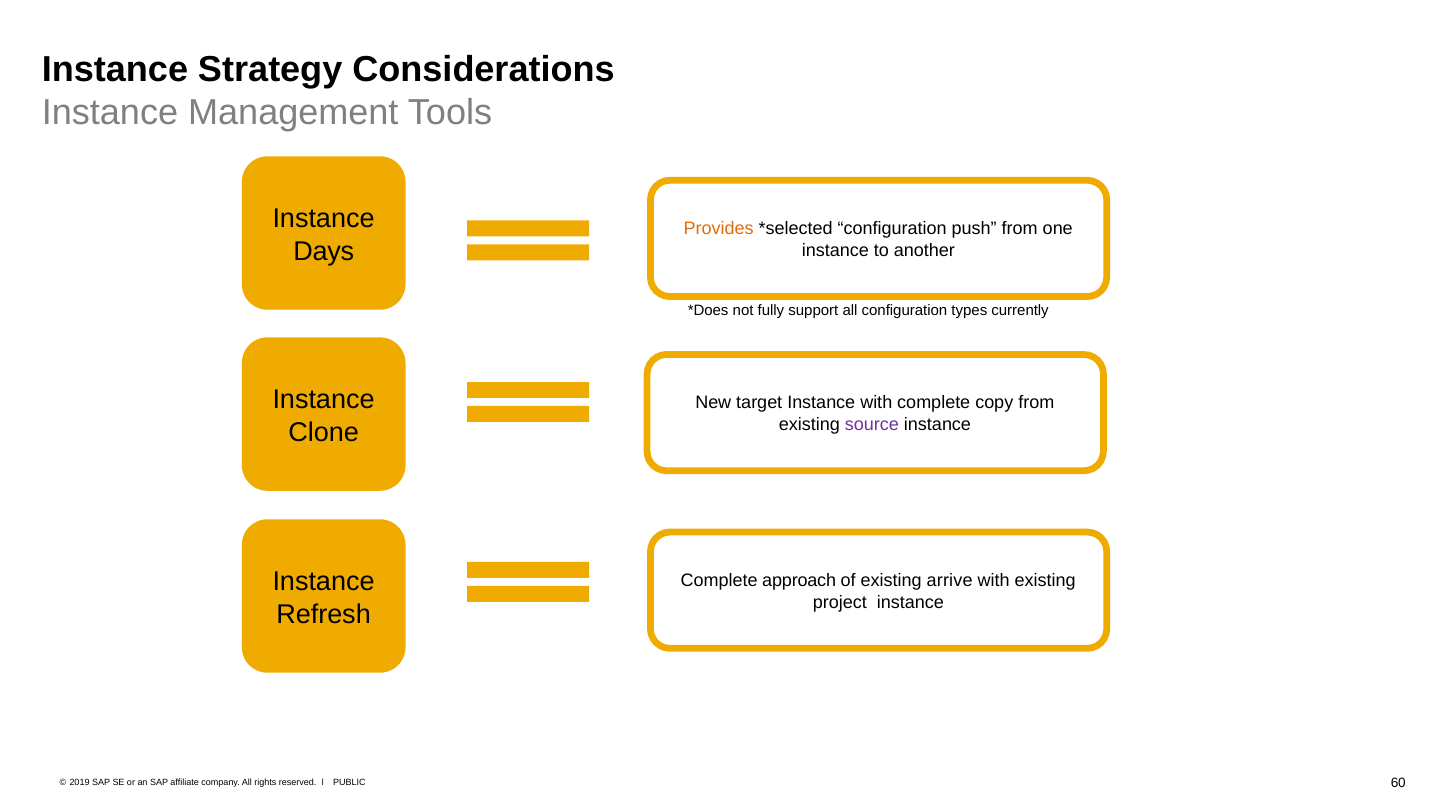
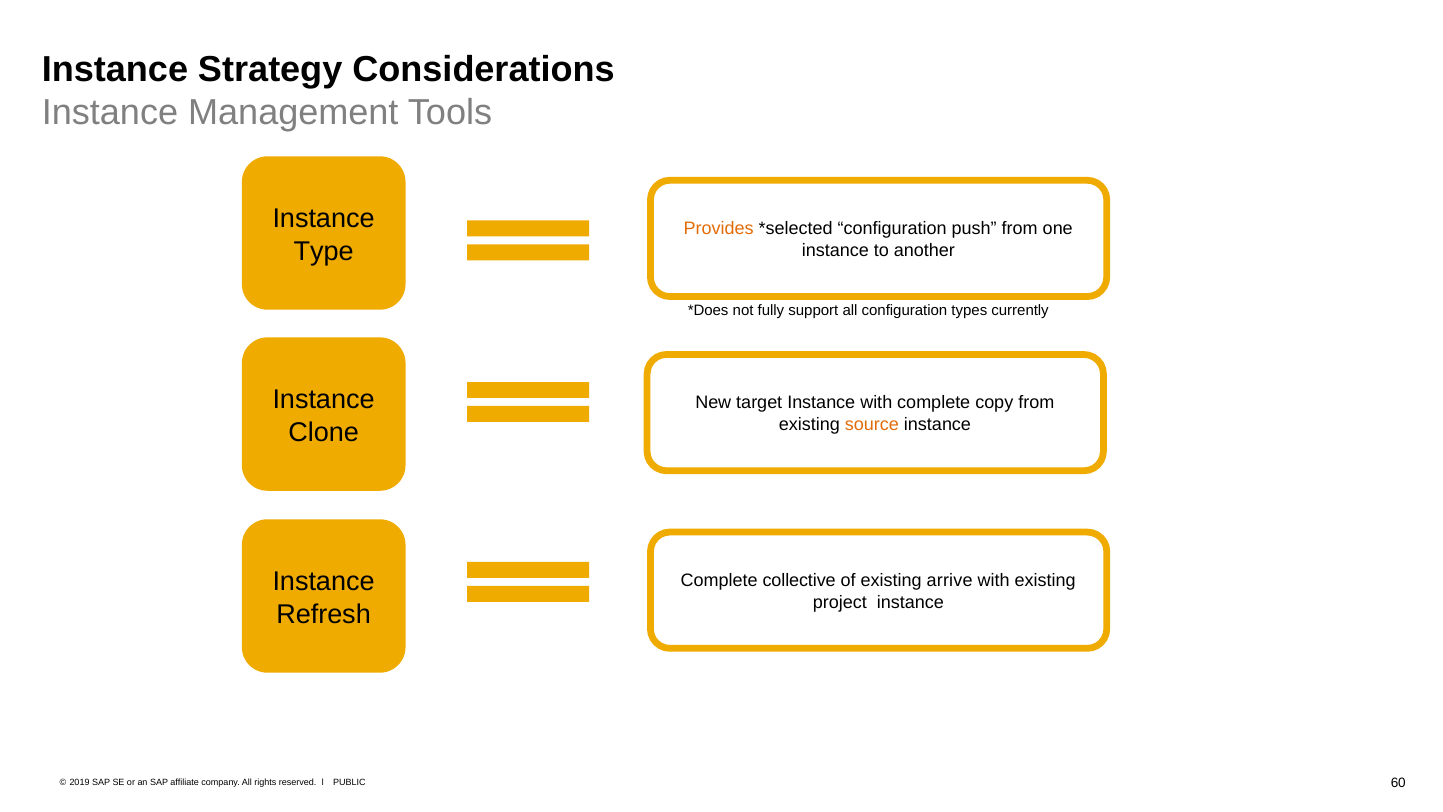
Days: Days -> Type (324, 251)
source colour: purple -> orange (872, 424)
approach: approach -> collective (799, 580)
